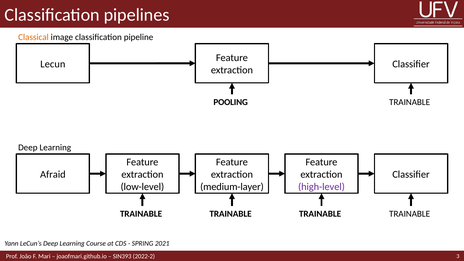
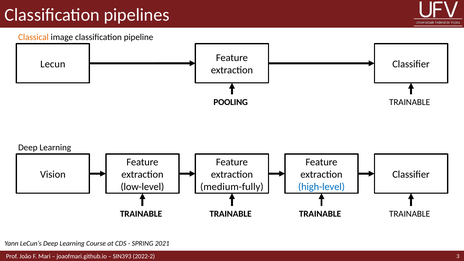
Afraid: Afraid -> Vision (53, 174)
medium-layer: medium-layer -> medium-fully (232, 187)
high-level colour: purple -> blue (321, 187)
